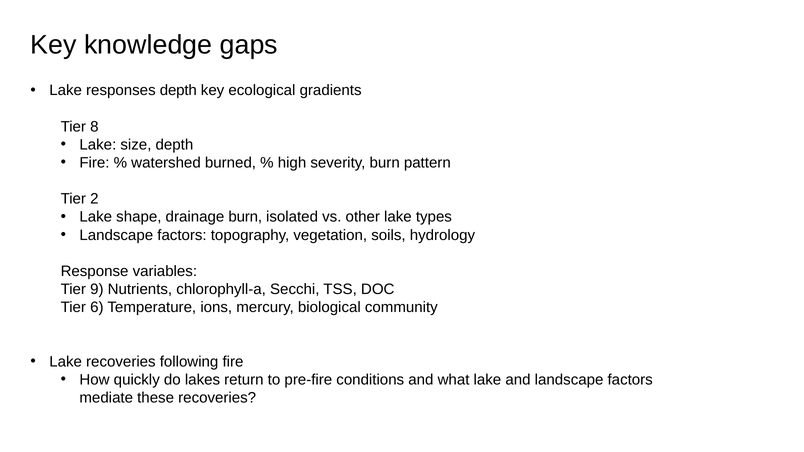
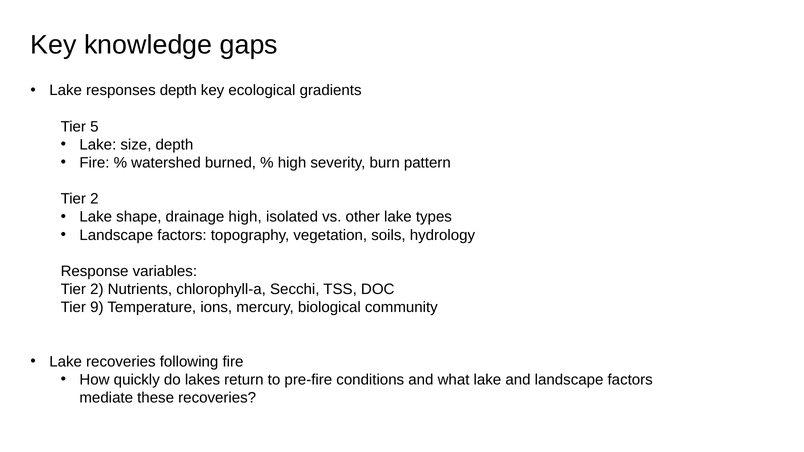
8: 8 -> 5 (94, 127)
drainage burn: burn -> high (245, 217)
9: 9 -> 2 (97, 289)
6: 6 -> 9 (97, 308)
